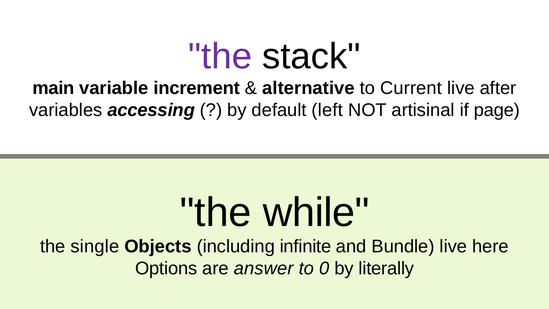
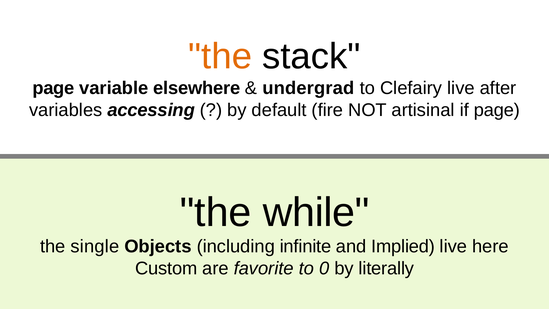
the colour: purple -> orange (220, 56)
main: main -> page (53, 88)
increment: increment -> elsewhere (197, 88)
alternative: alternative -> undergrad (308, 88)
Current: Current -> Clefairy (411, 88)
left: left -> fire (327, 110)
Bundle: Bundle -> Implied (403, 246)
Options: Options -> Custom (166, 268)
answer: answer -> favorite (264, 268)
